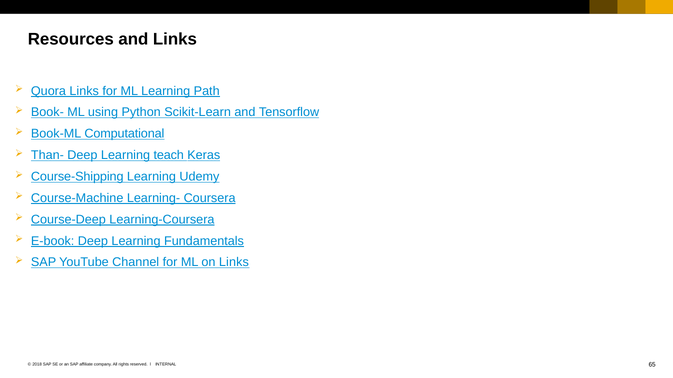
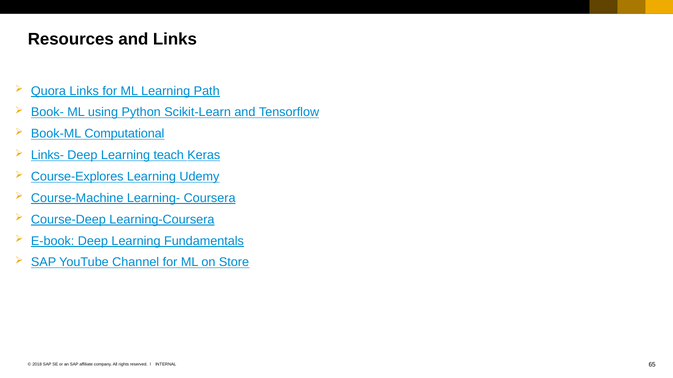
Than-: Than- -> Links- (47, 155)
Course-Shipping: Course-Shipping -> Course-Explores (77, 177)
on Links: Links -> Store (234, 263)
